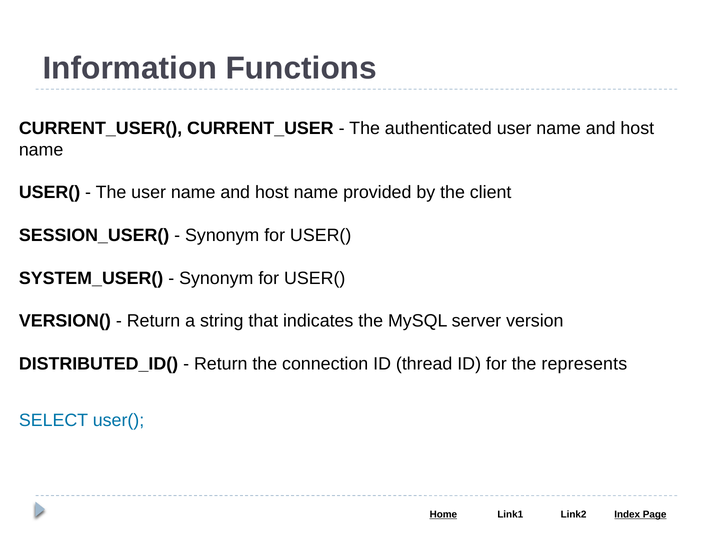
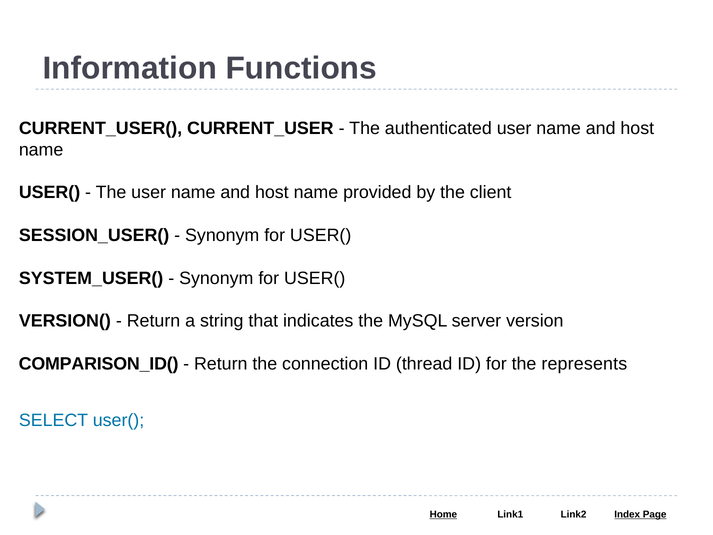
DISTRIBUTED_ID(: DISTRIBUTED_ID( -> COMPARISON_ID( (99, 364)
